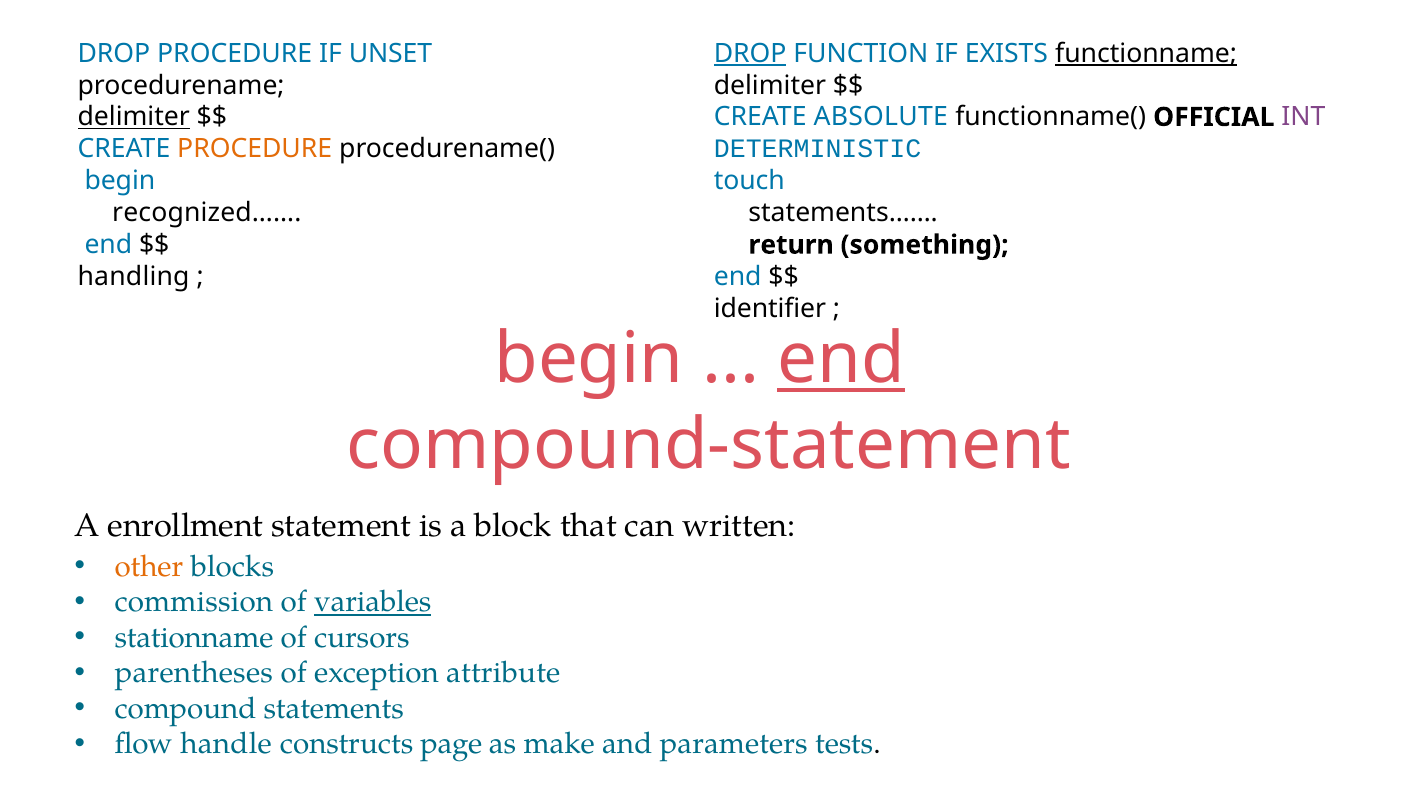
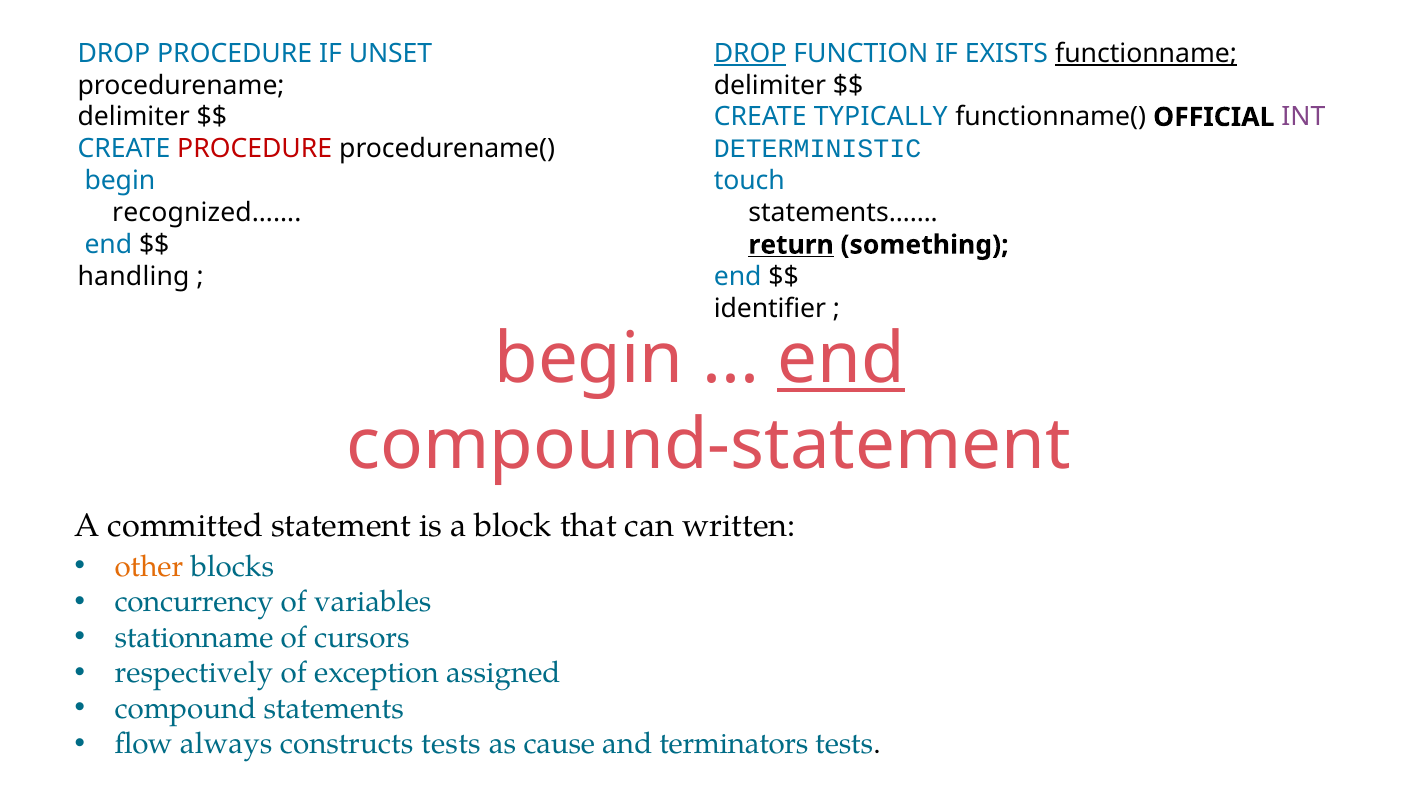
delimiter underline: present -> none (134, 117)
ABSOLUTE: ABSOLUTE -> TYPICALLY (881, 117)
PROCEDURE colour: orange -> red (255, 149)
return underline: none -> present (791, 245)
enrollment: enrollment -> committed (186, 526)
commission: commission -> concurrency (194, 602)
variables underline: present -> none (373, 602)
parentheses: parentheses -> respectively (194, 673)
attribute: attribute -> assigned (503, 673)
handle: handle -> always (226, 744)
constructs page: page -> tests (451, 744)
make: make -> cause (559, 744)
parameters: parameters -> terminators (734, 744)
